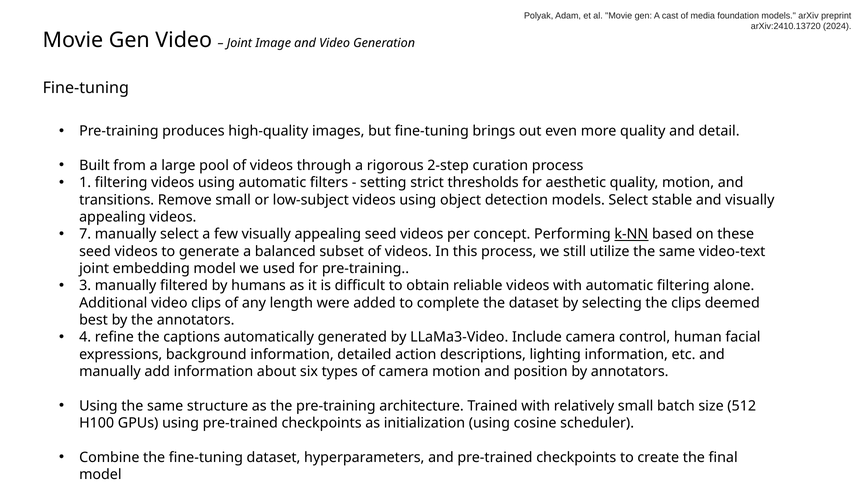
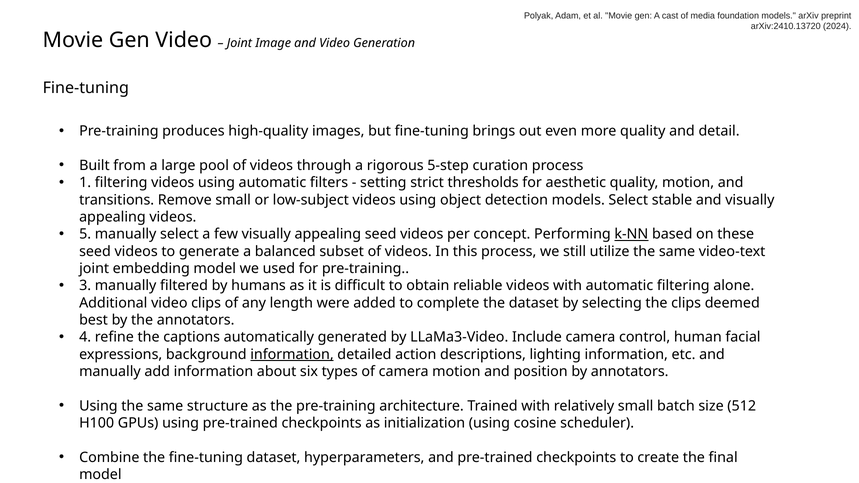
2-step: 2-step -> 5-step (448, 166)
7: 7 -> 5 (85, 234)
information underline: none -> present (292, 354)
